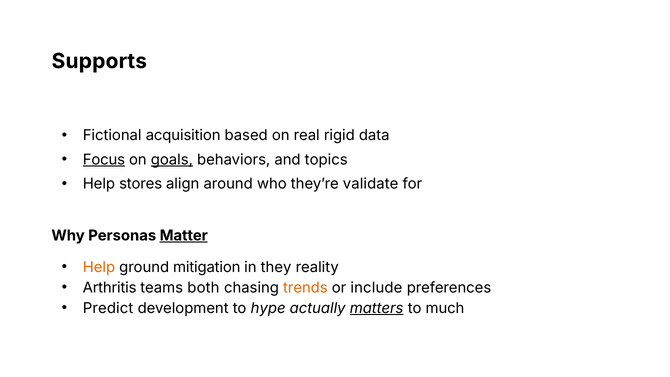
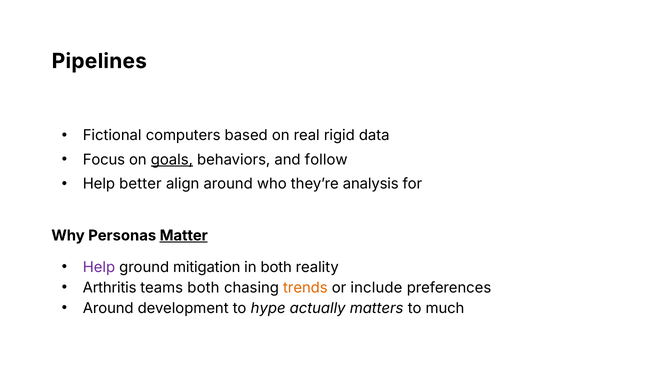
Supports: Supports -> Pipelines (99, 61)
acquisition: acquisition -> computers (183, 135)
Focus underline: present -> none (104, 160)
topics: topics -> follow (326, 160)
stores: stores -> better (140, 184)
validate: validate -> analysis (371, 184)
Help colour: orange -> purple (99, 267)
in they: they -> both (276, 267)
Predict: Predict -> Around (108, 308)
matters underline: present -> none (377, 308)
